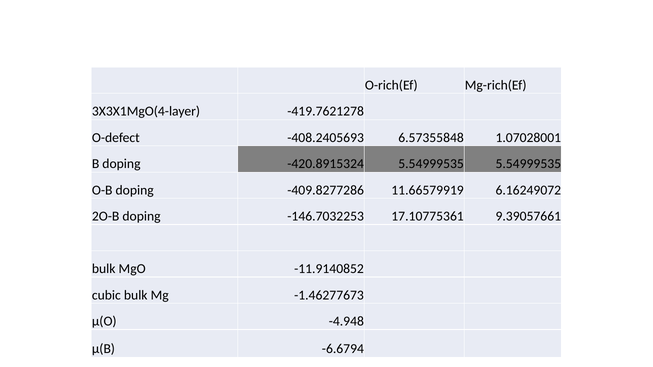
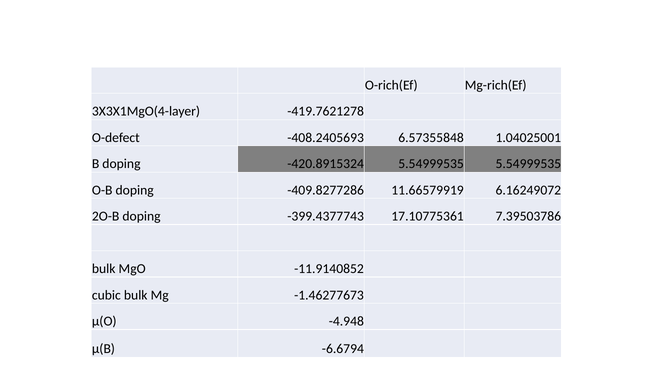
1.07028001: 1.07028001 -> 1.04025001 (528, 138)
-146.7032253: -146.7032253 -> -399.4377743 (326, 217)
9.39057661: 9.39057661 -> 7.39503786 (528, 217)
